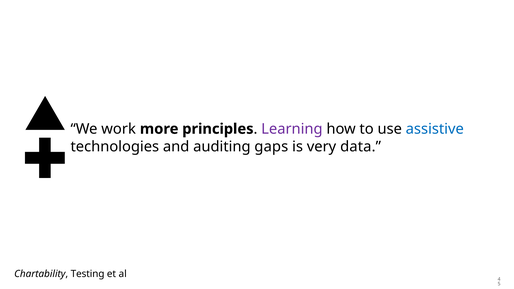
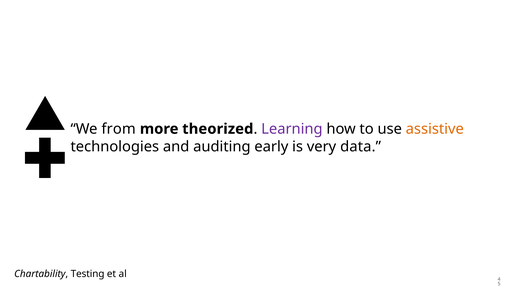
work: work -> from (119, 129)
principles: principles -> theorized (218, 129)
assistive colour: blue -> orange (435, 129)
gaps: gaps -> early (271, 147)
